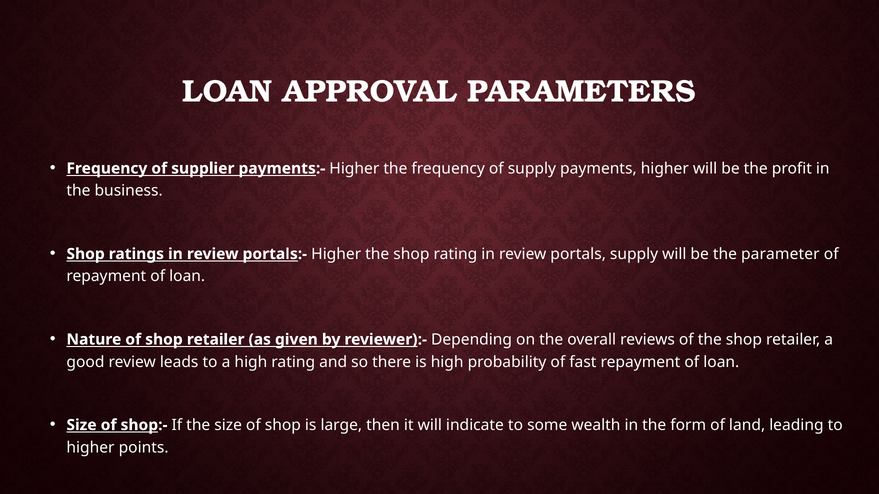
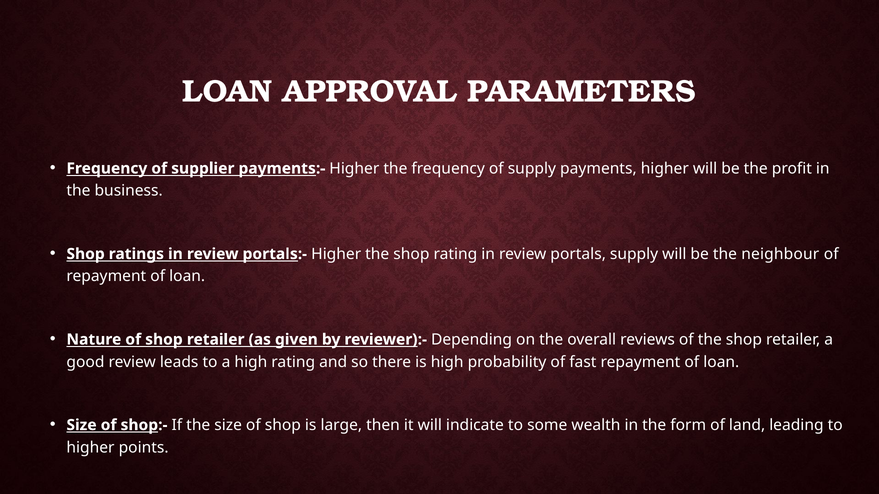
parameter: parameter -> neighbour (780, 254)
